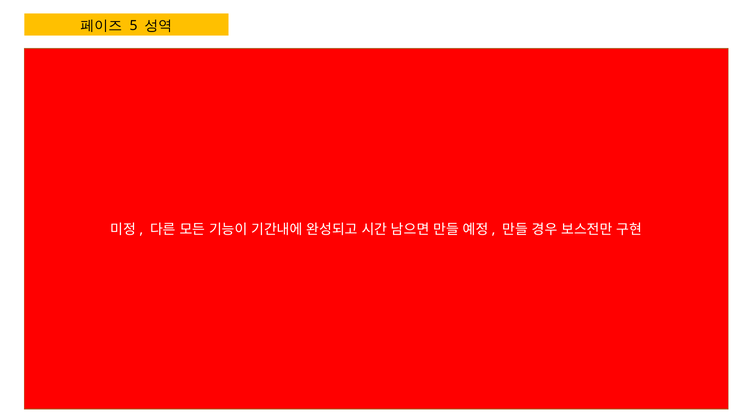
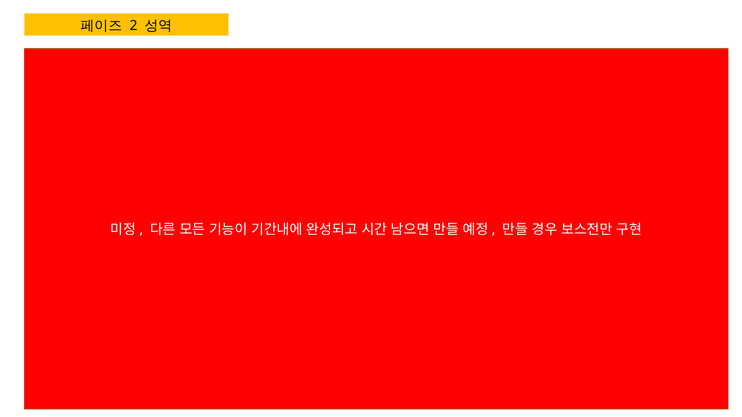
5: 5 -> 2 (134, 25)
